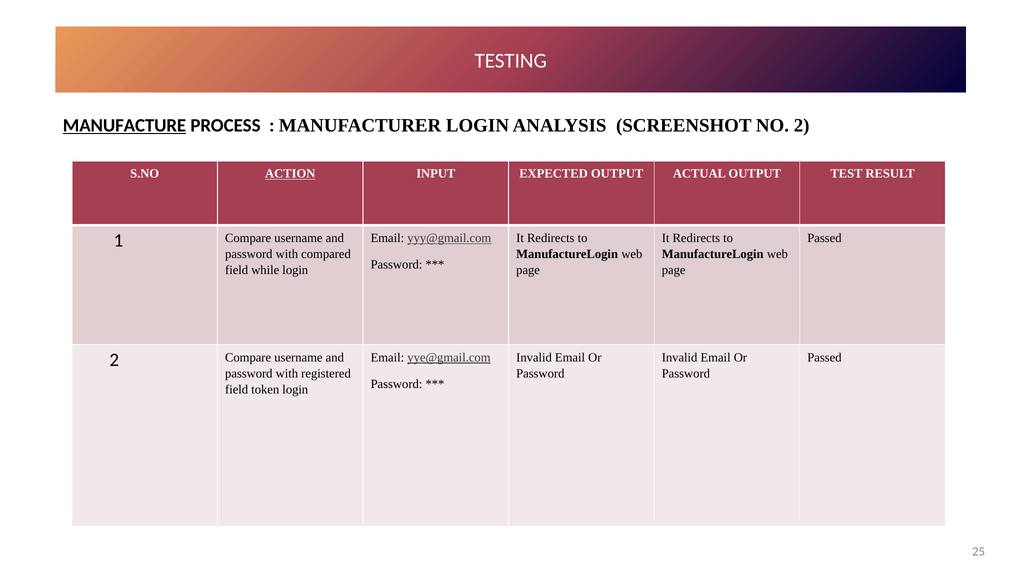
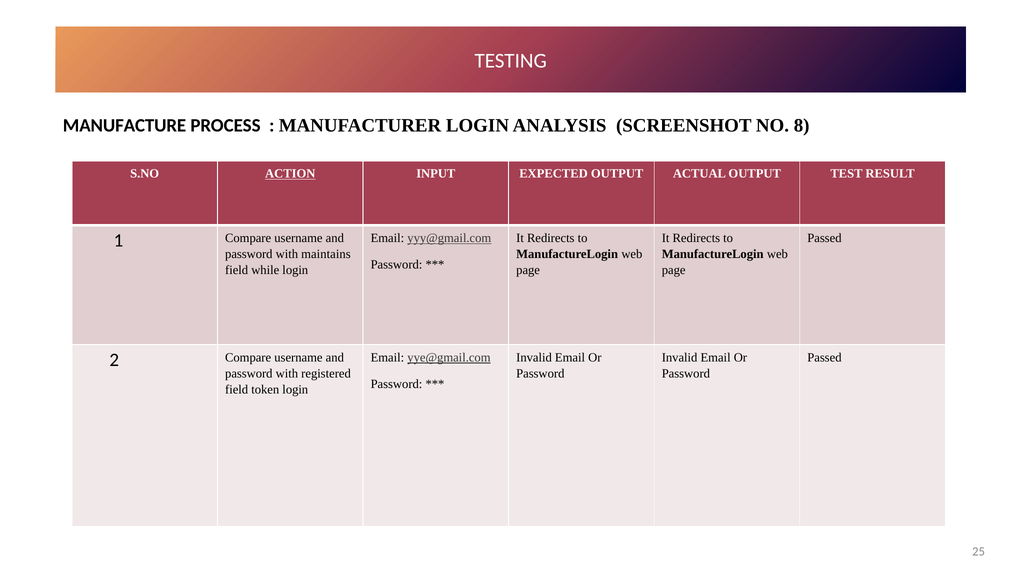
MANUFACTURE underline: present -> none (125, 125)
NO 2: 2 -> 8 (802, 125)
compared: compared -> maintains (326, 254)
